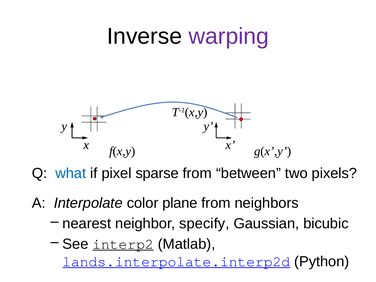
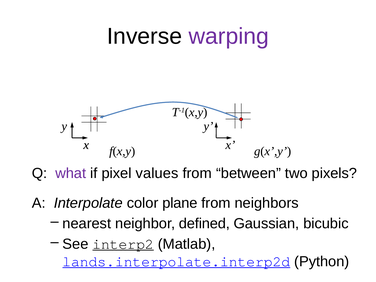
what colour: blue -> purple (71, 173)
sparse: sparse -> values (157, 173)
specify: specify -> defined (204, 224)
